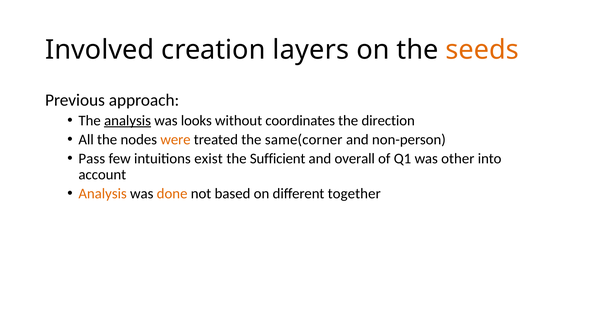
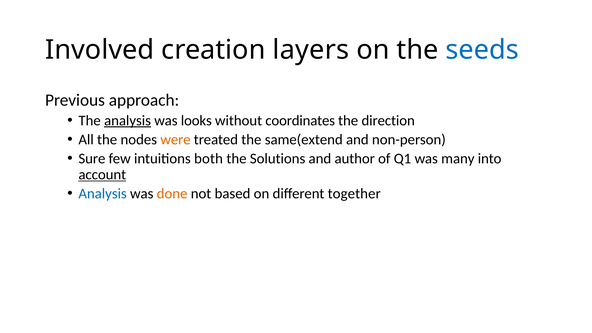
seeds colour: orange -> blue (482, 50)
same(corner: same(corner -> same(extend (304, 140)
Pass: Pass -> Sure (92, 159)
exist: exist -> both (209, 159)
Sufficient: Sufficient -> Solutions (278, 159)
overall: overall -> author (355, 159)
other: other -> many (458, 159)
account underline: none -> present (102, 175)
Analysis colour: orange -> blue (103, 194)
